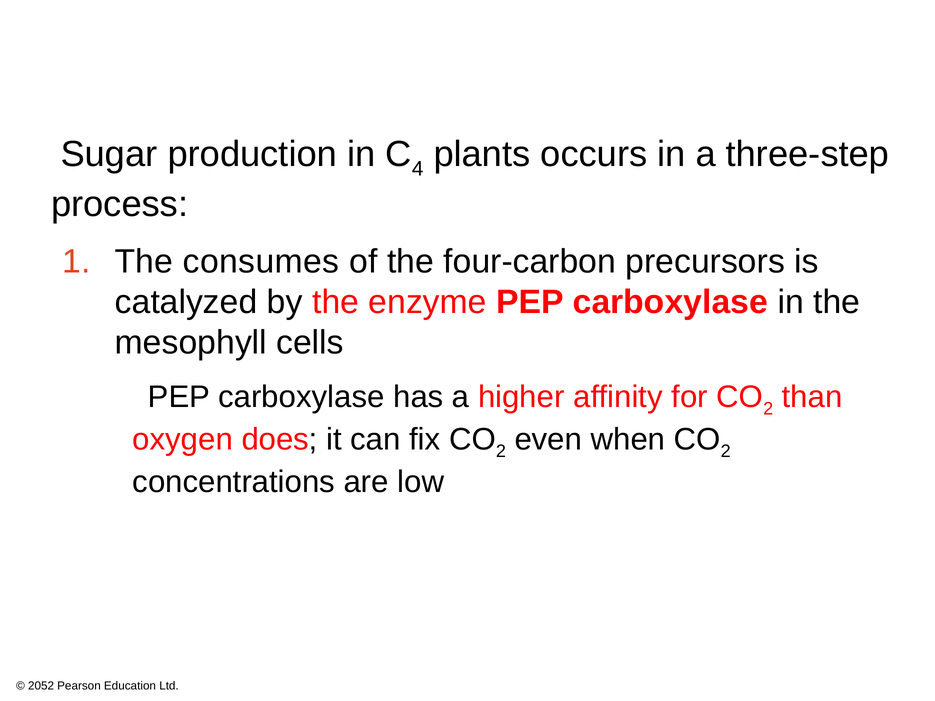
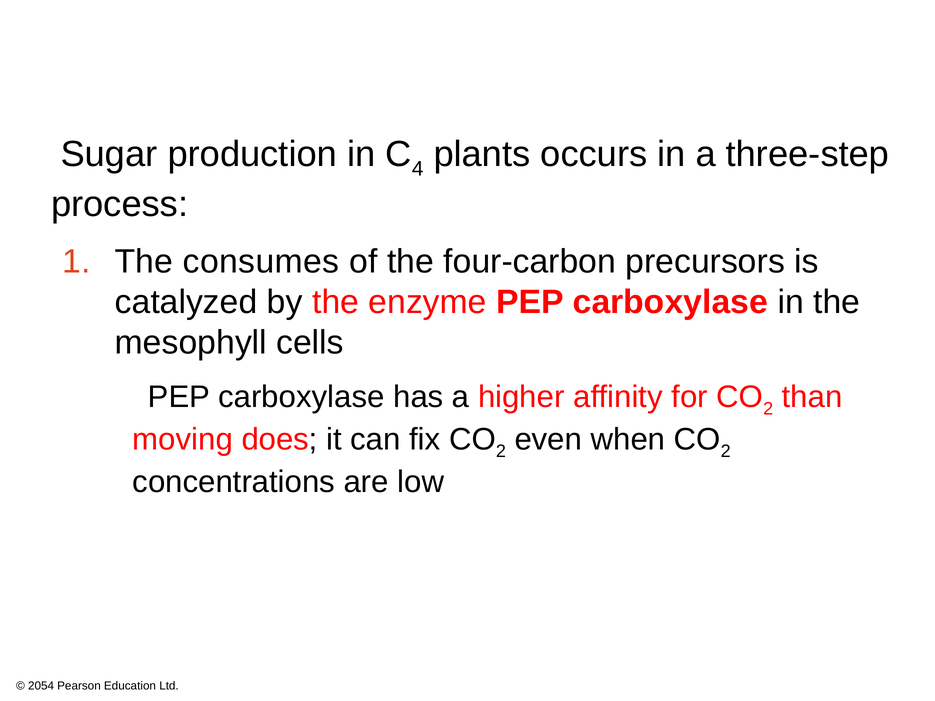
oxygen: oxygen -> moving (183, 440)
2052: 2052 -> 2054 (41, 686)
